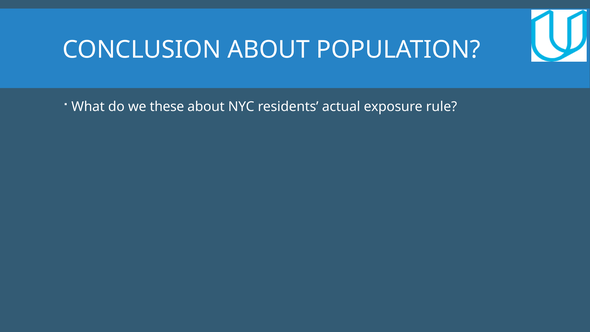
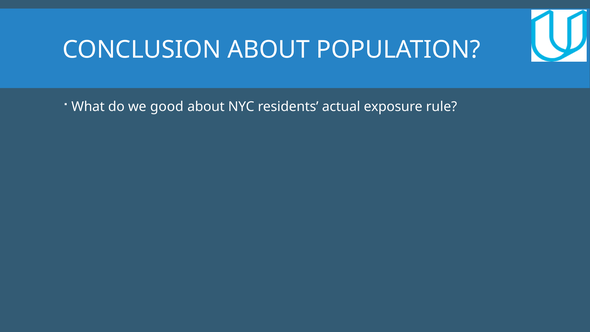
these: these -> good (167, 107)
